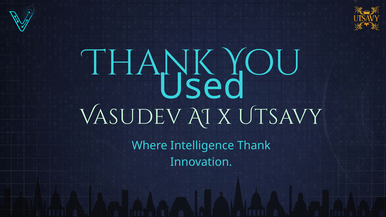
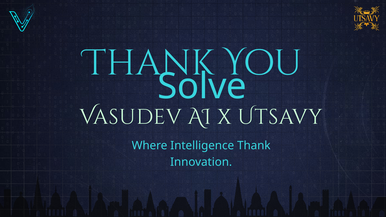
Used: Used -> Solve (202, 86)
